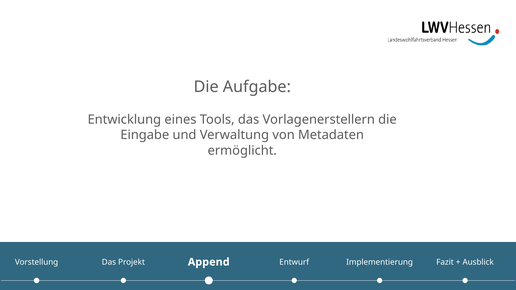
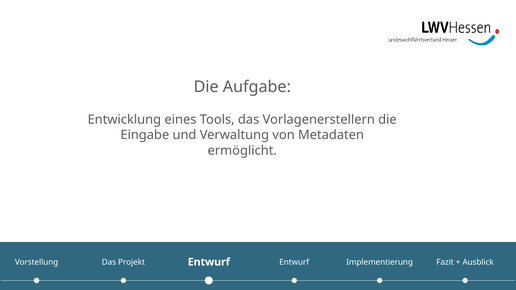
Projekt Append: Append -> Entwurf (209, 262)
